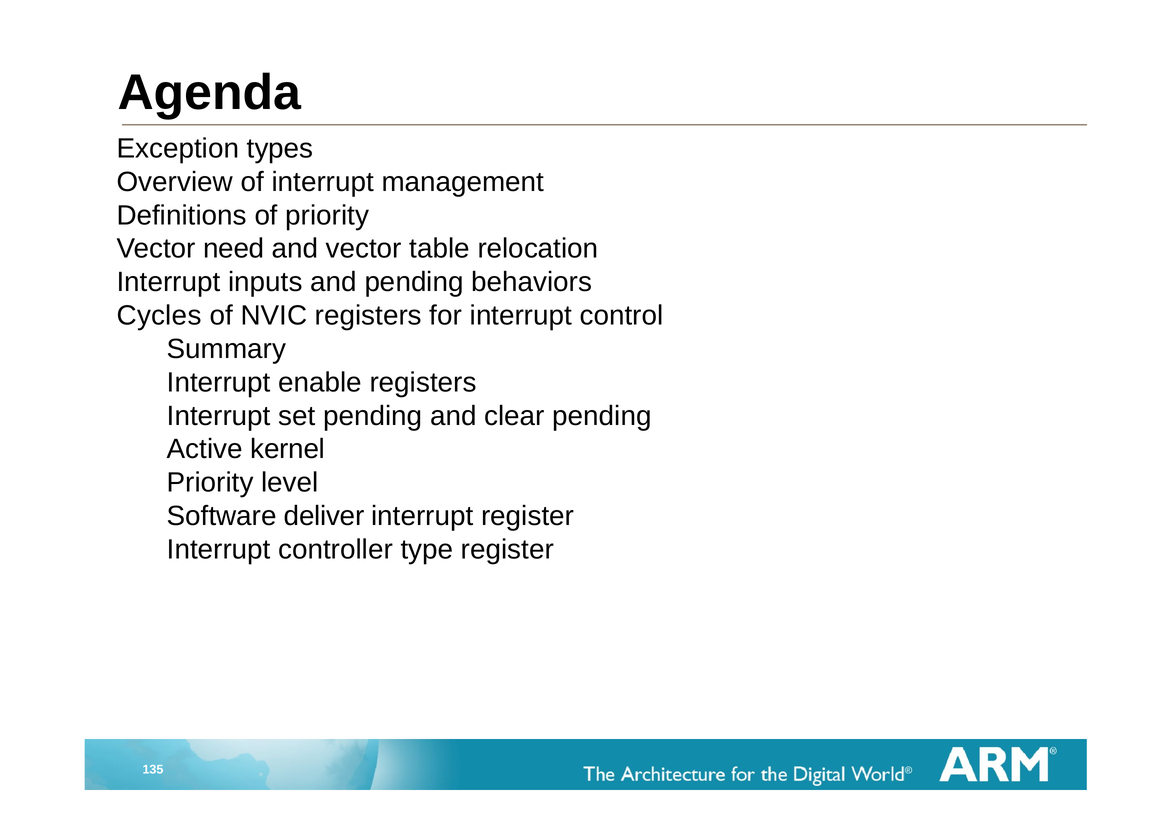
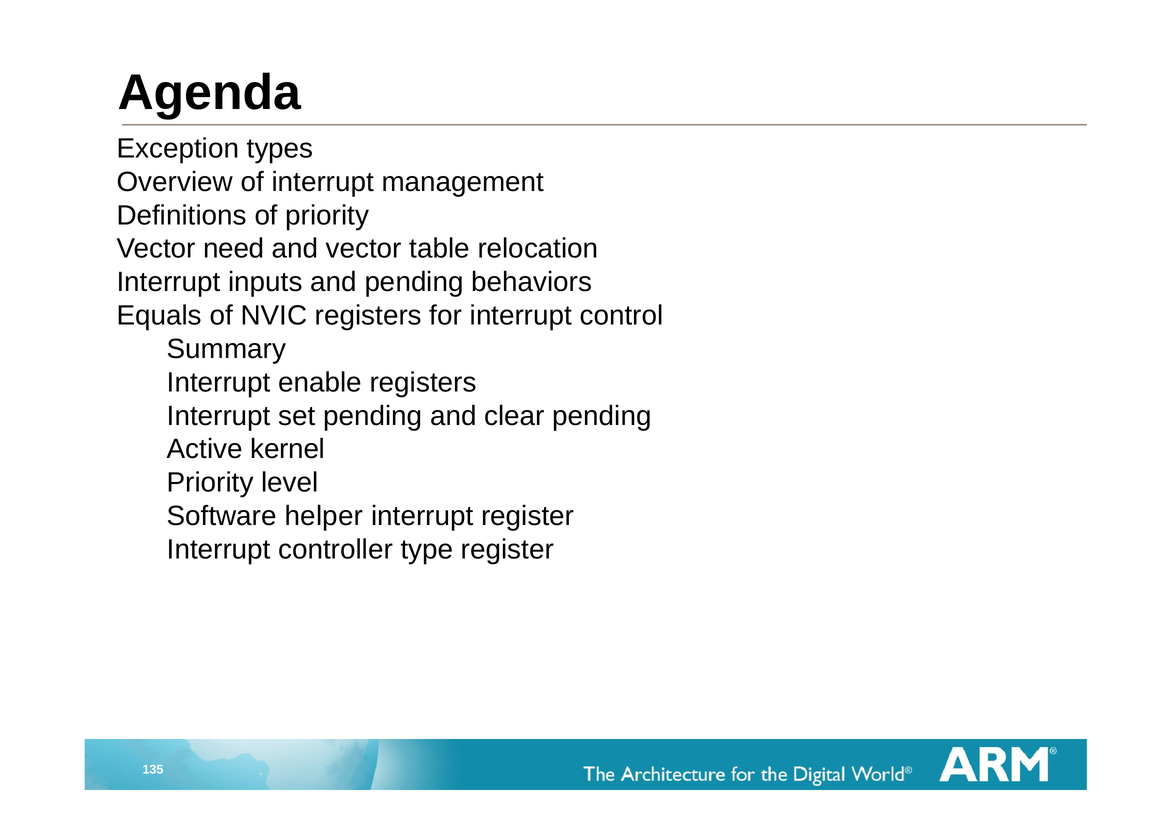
Cycles: Cycles -> Equals (159, 316)
deliver: deliver -> helper (324, 516)
